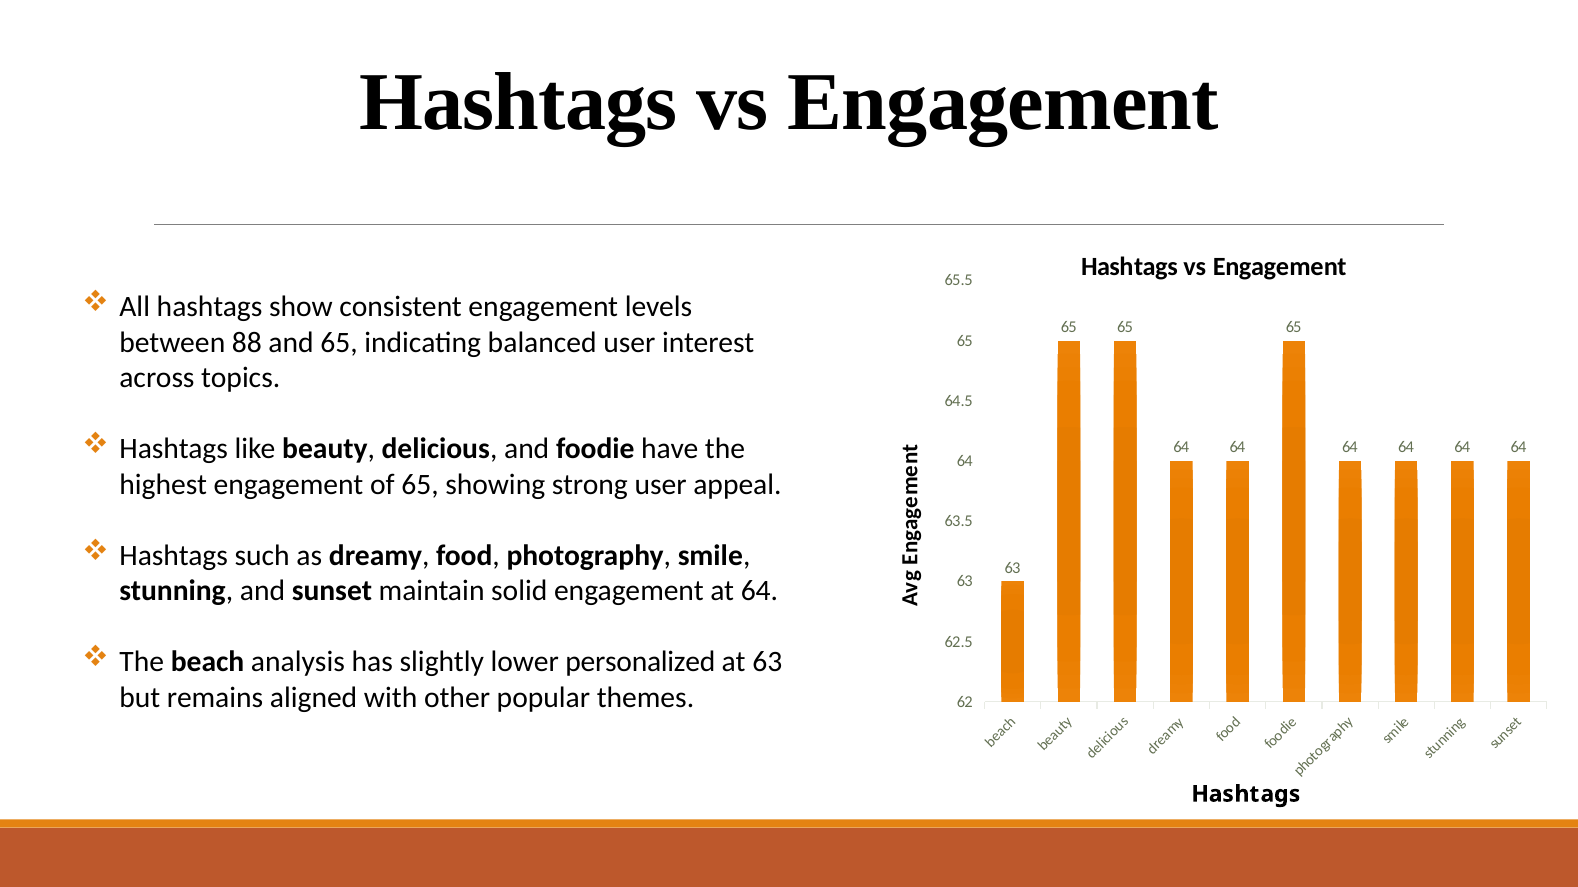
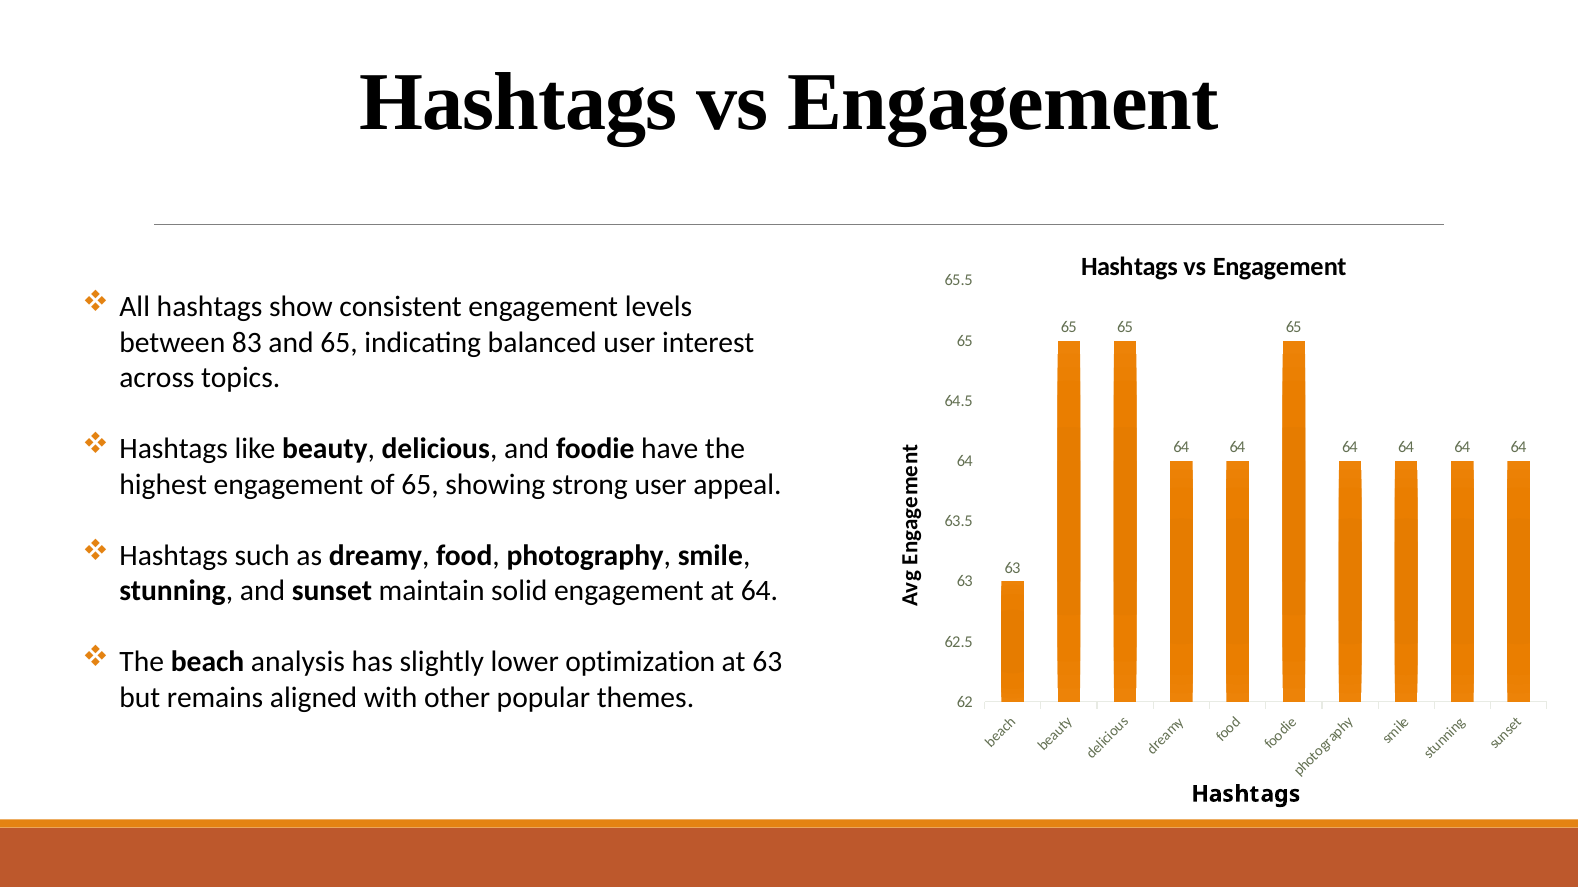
88: 88 -> 83 (247, 343)
personalized: personalized -> optimization (640, 662)
